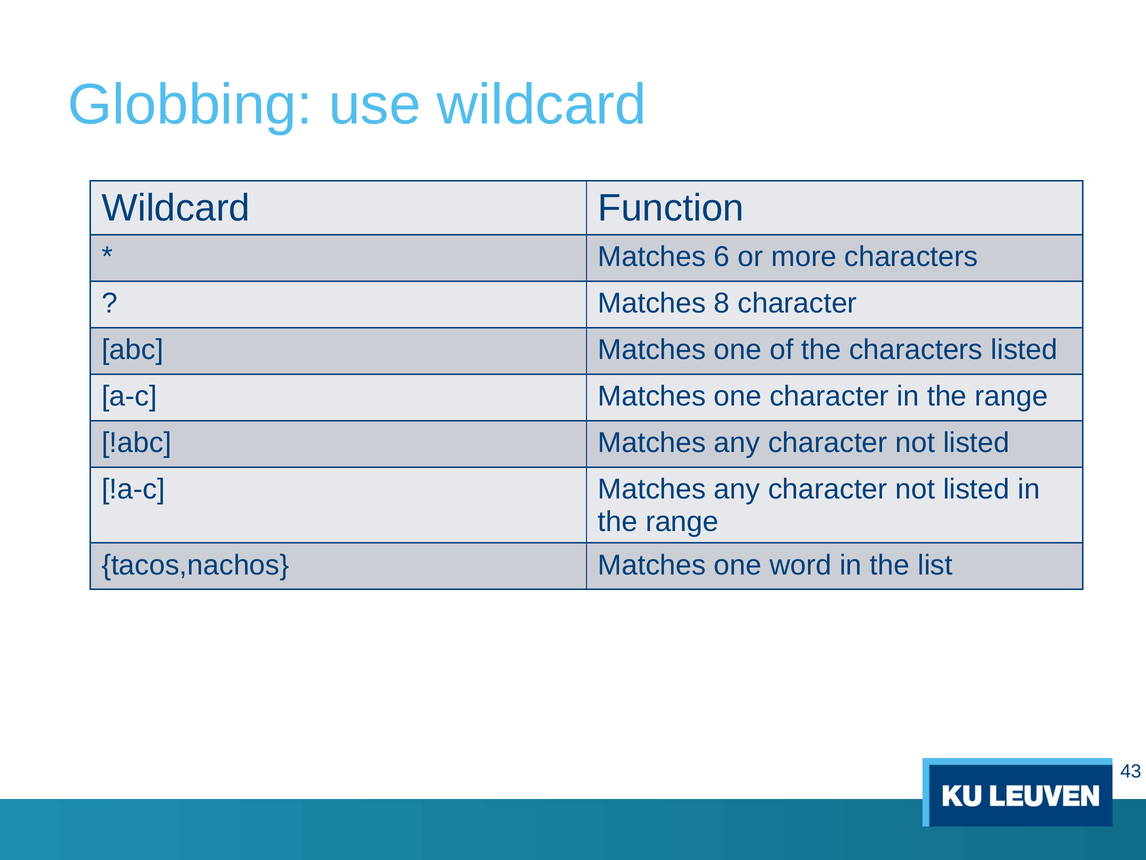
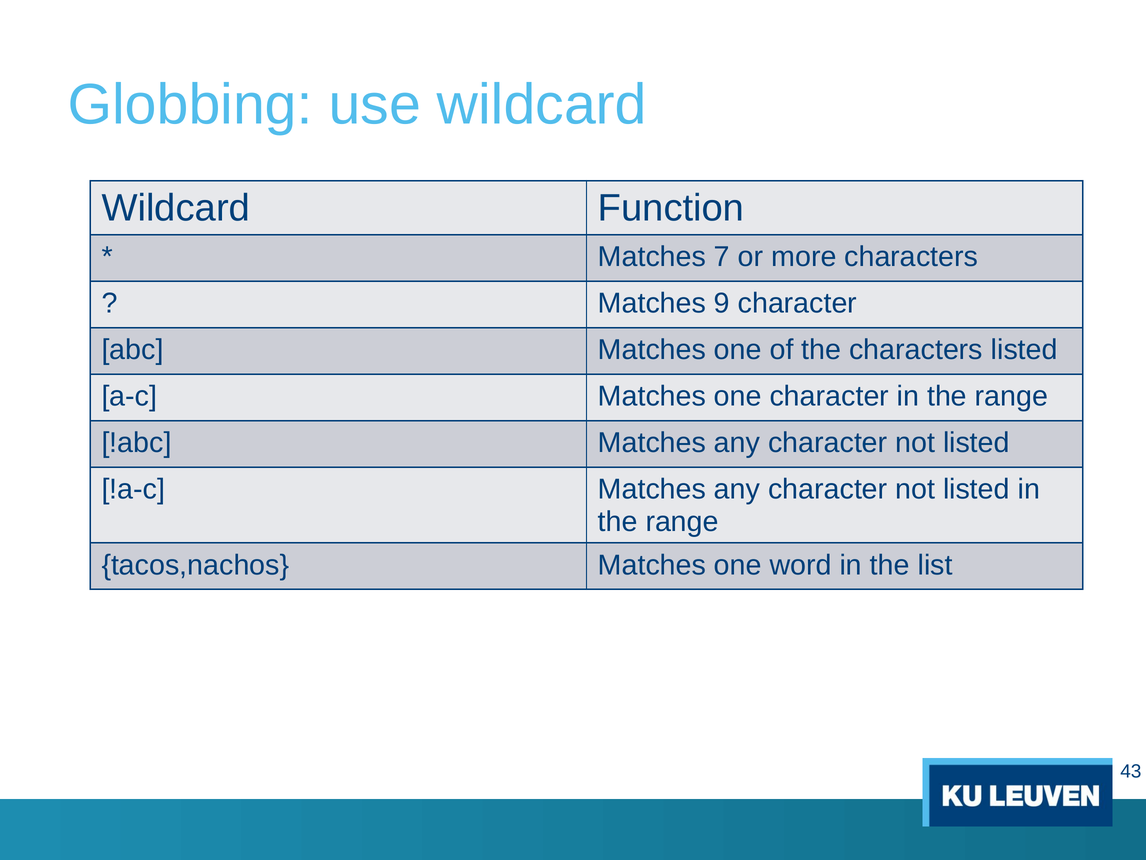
6: 6 -> 7 (722, 257)
8: 8 -> 9 (722, 303)
